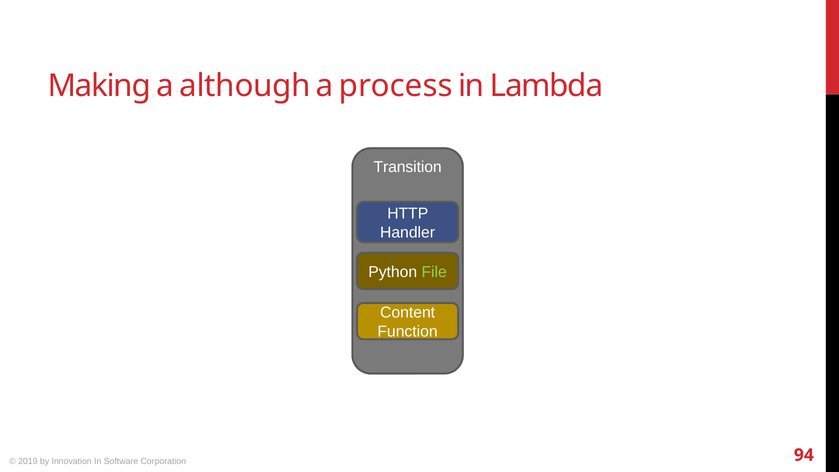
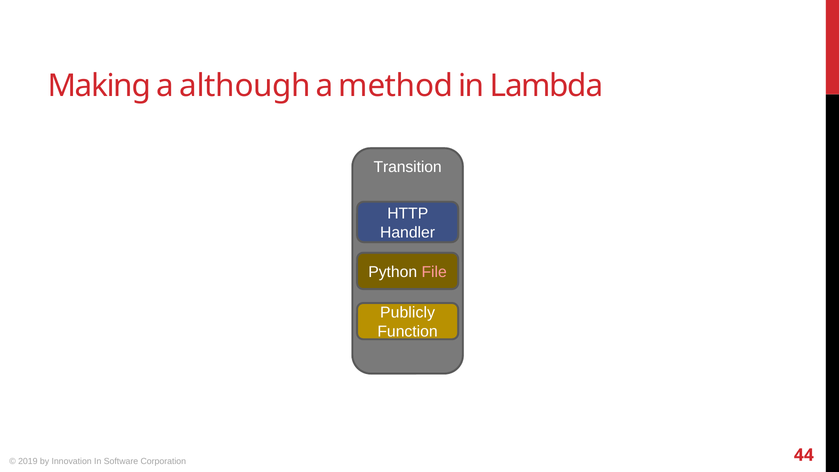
process: process -> method (396, 86)
File colour: light green -> pink (434, 272)
Content: Content -> Publicly (408, 313)
94: 94 -> 44 (804, 455)
